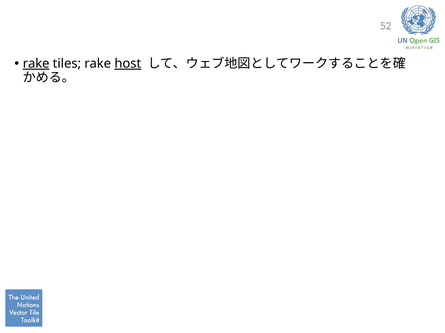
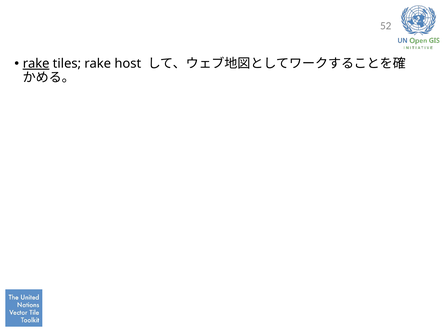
host underline: present -> none (128, 64)
